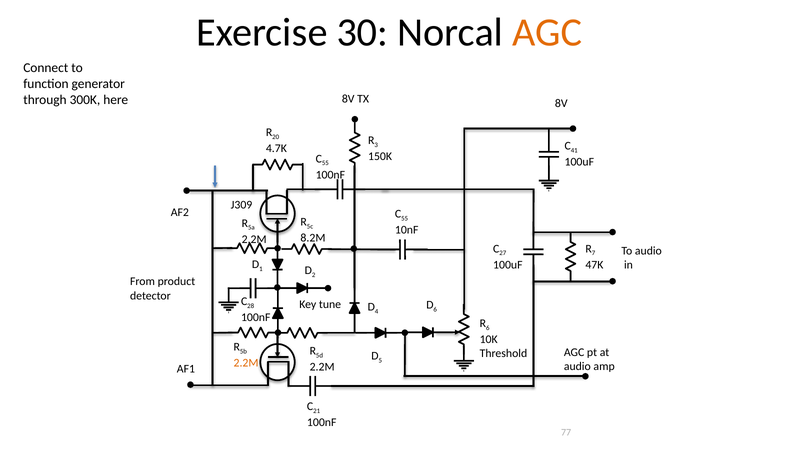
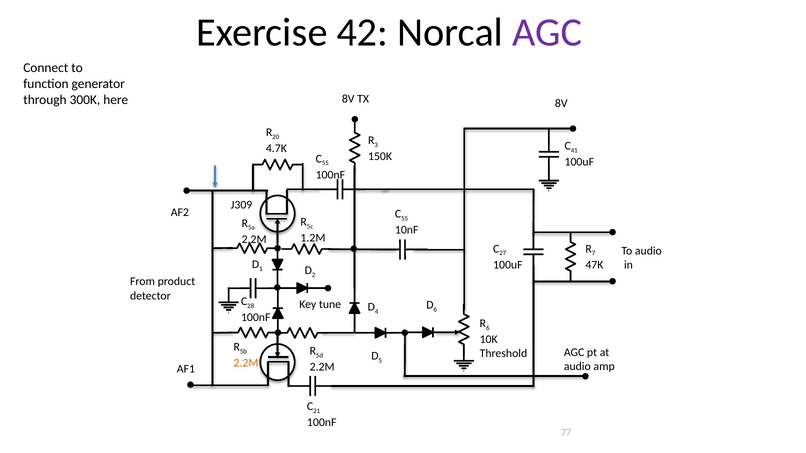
30: 30 -> 42 (362, 32)
AGC colour: orange -> purple (547, 32)
8.2M: 8.2M -> 1.2M (313, 238)
